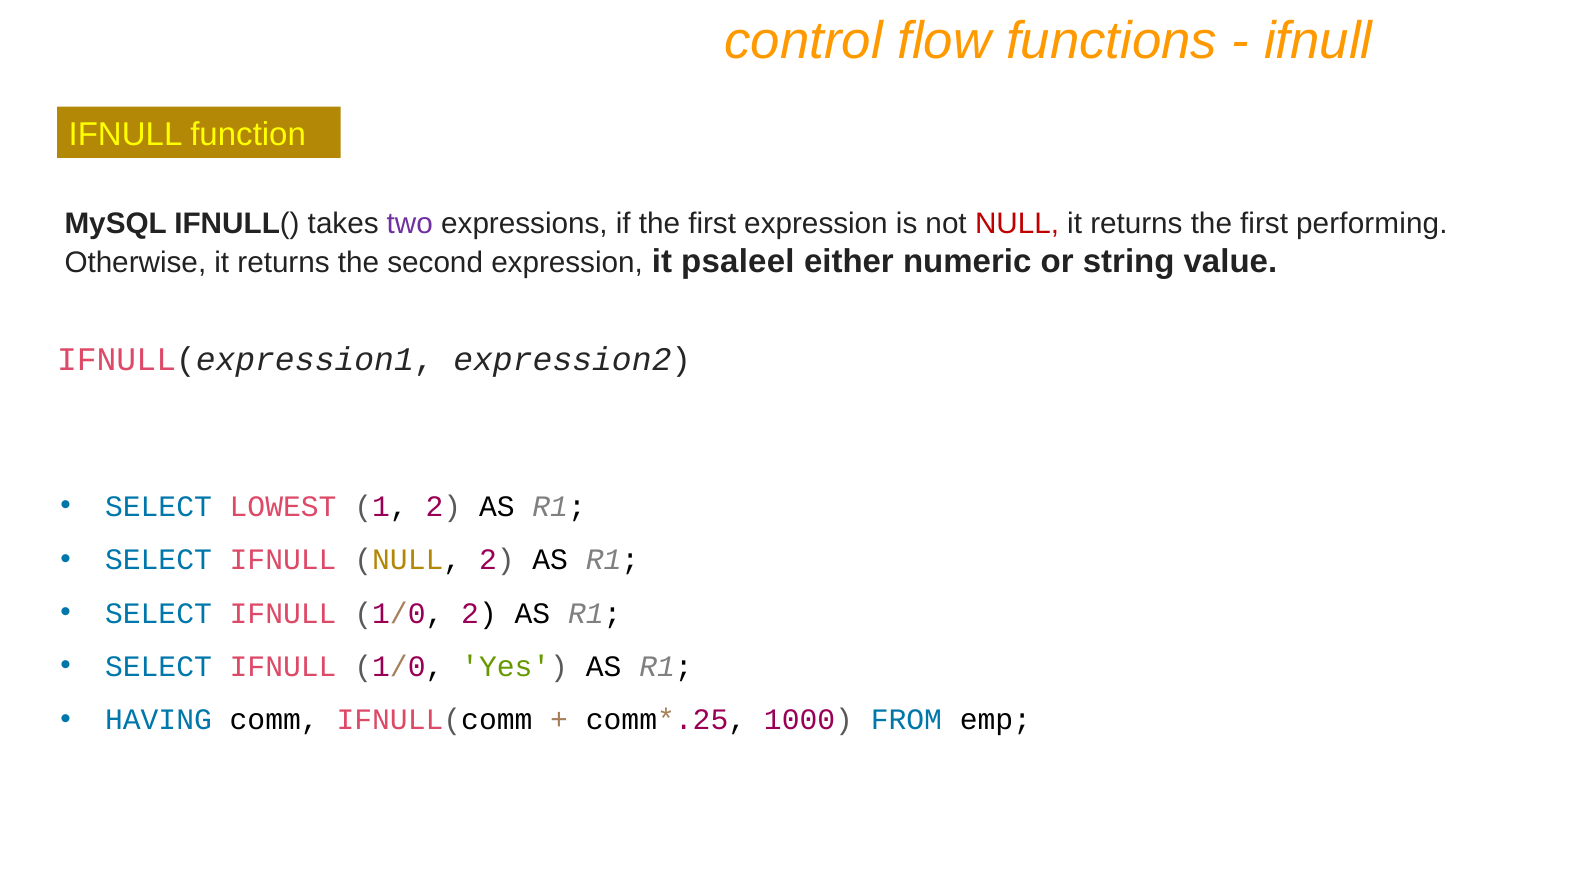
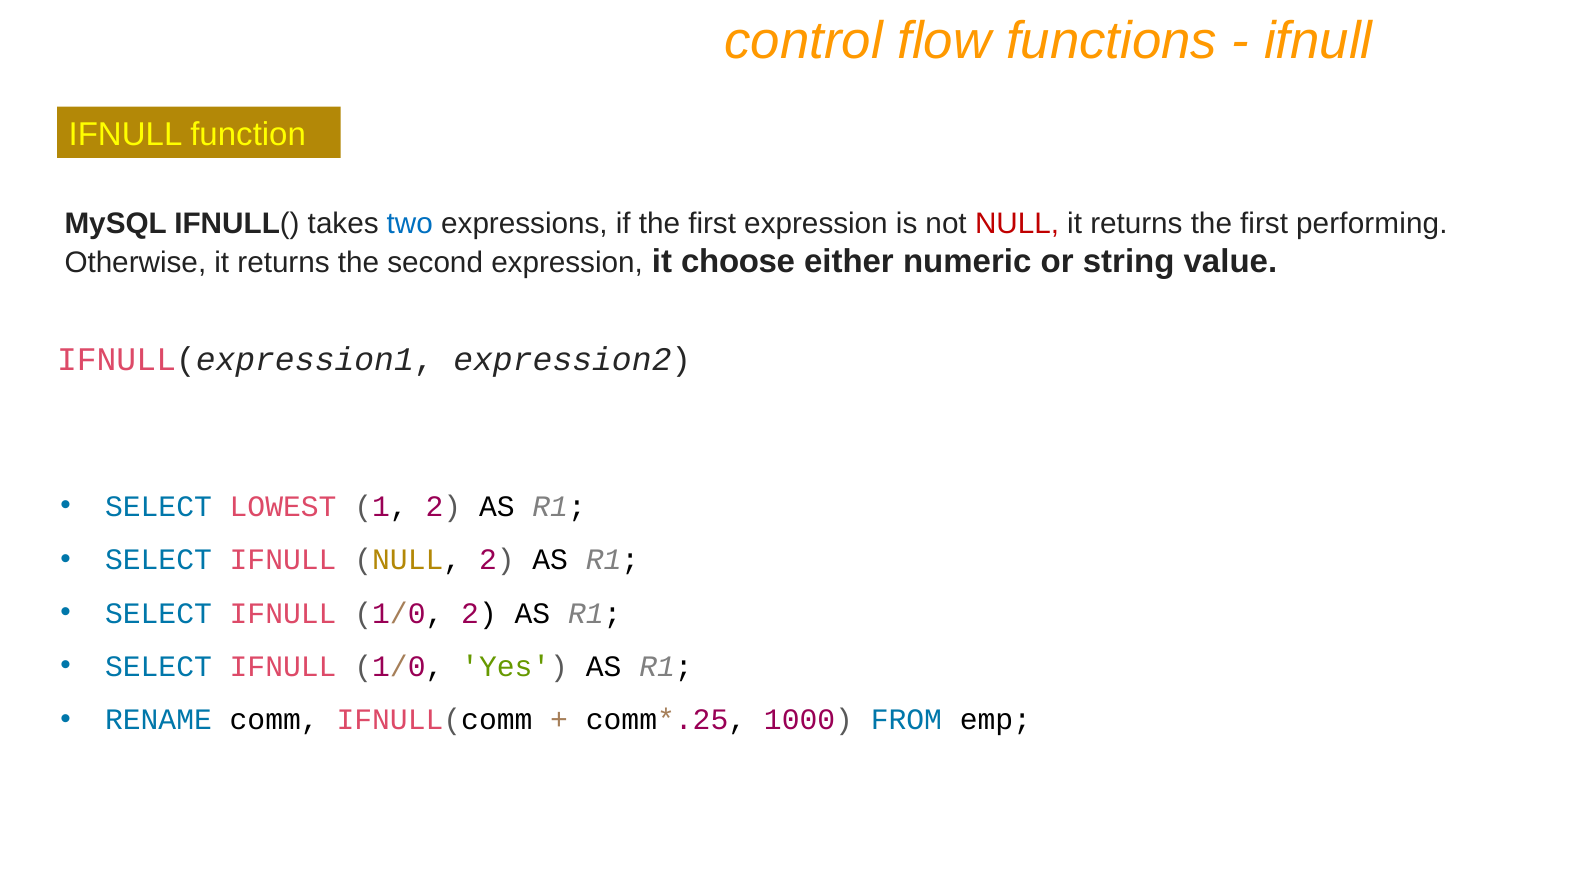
two colour: purple -> blue (410, 224)
psaleel: psaleel -> choose (738, 262)
HAVING: HAVING -> RENAME (158, 721)
